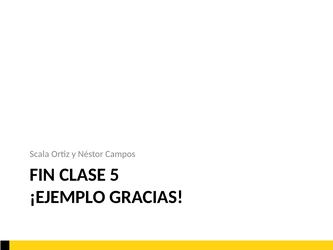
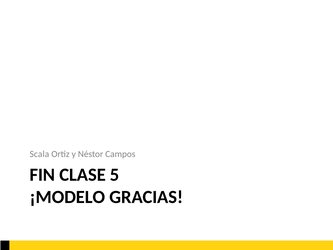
¡EJEMPLO: ¡EJEMPLO -> ¡MODELO (67, 197)
